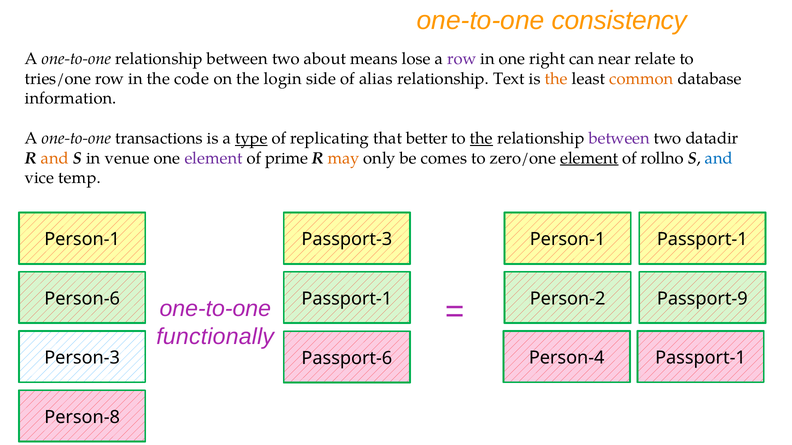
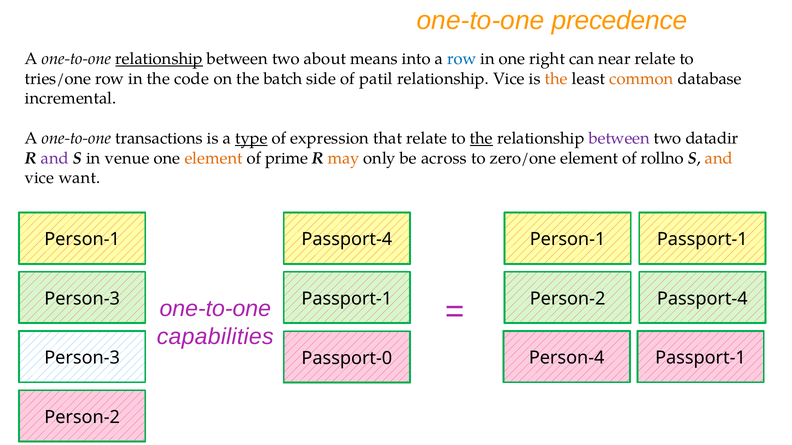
consistency: consistency -> precedence (619, 21)
relationship underline: none -> present (159, 59)
lose: lose -> into (416, 59)
row colour: purple -> blue (462, 59)
login: login -> batch (283, 79)
alias: alias -> patil (376, 79)
relationship Text: Text -> Vice (509, 79)
information: information -> incremental (71, 99)
replicating: replicating -> expression (330, 139)
that better: better -> relate (427, 139)
and colour: orange -> purple (55, 158)
element colour: purple -> orange (214, 158)
comes: comes -> across (444, 158)
element underline: present -> none (589, 158)
and colour: blue -> orange (719, 158)
temp: temp -> want (79, 178)
Person-1 Passport-3: Passport-3 -> Passport-4 (347, 240)
Person-6: Person-6 -> Person-3 (82, 299)
Person-2 Passport-9: Passport-9 -> Passport-4 (702, 299)
functionally: functionally -> capabilities (215, 337)
Passport-6: Passport-6 -> Passport-0 (347, 359)
Person-8: Person-8 -> Person-2 (82, 418)
